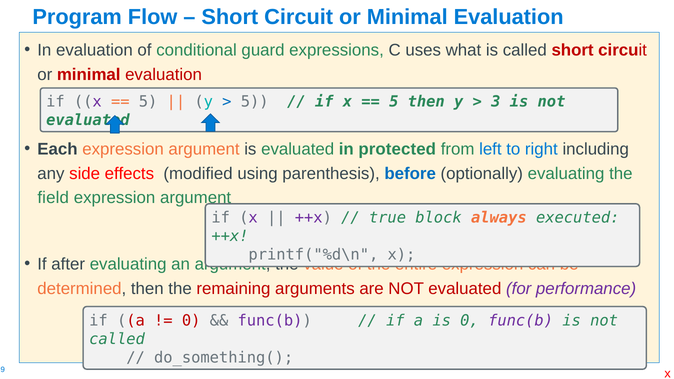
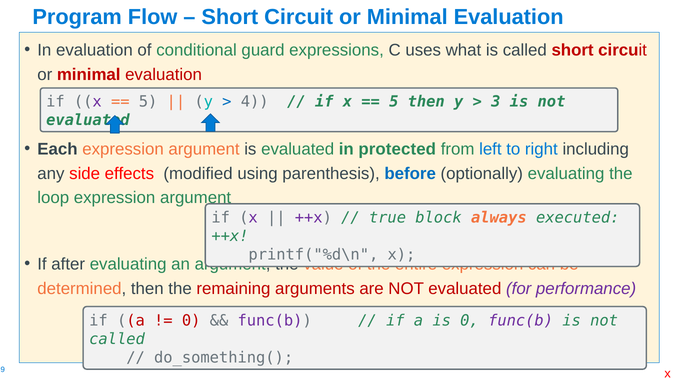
5: 5 -> 4 (255, 102)
field: field -> loop (53, 198)
